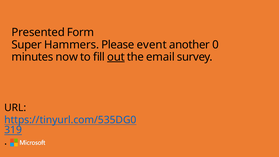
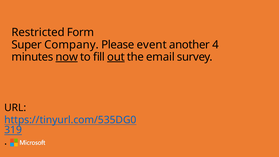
Presented: Presented -> Restricted (38, 32)
Hammers: Hammers -> Company (71, 45)
0: 0 -> 4 (215, 45)
now underline: none -> present (67, 57)
